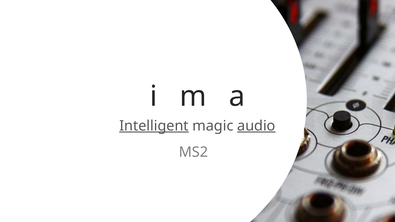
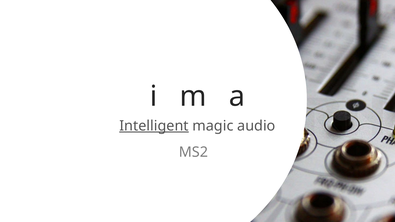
audio underline: present -> none (256, 126)
